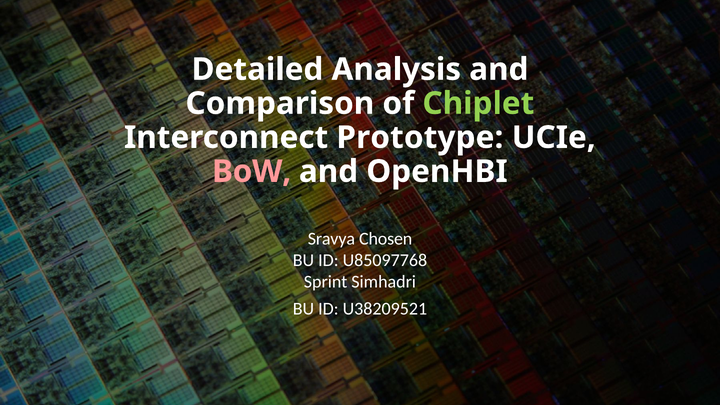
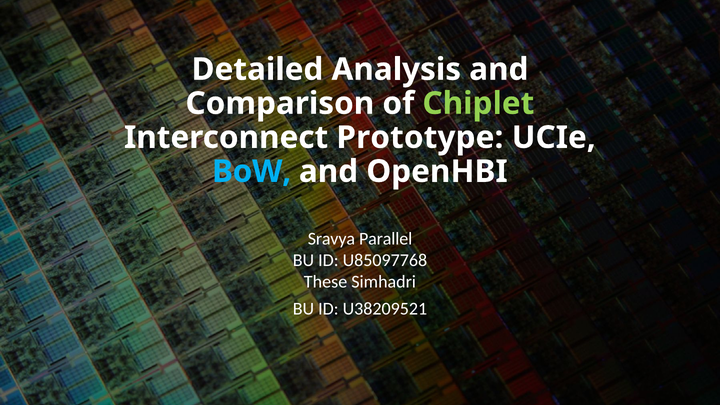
BoW colour: pink -> light blue (252, 172)
Chosen: Chosen -> Parallel (386, 239)
Sprint: Sprint -> These (326, 282)
